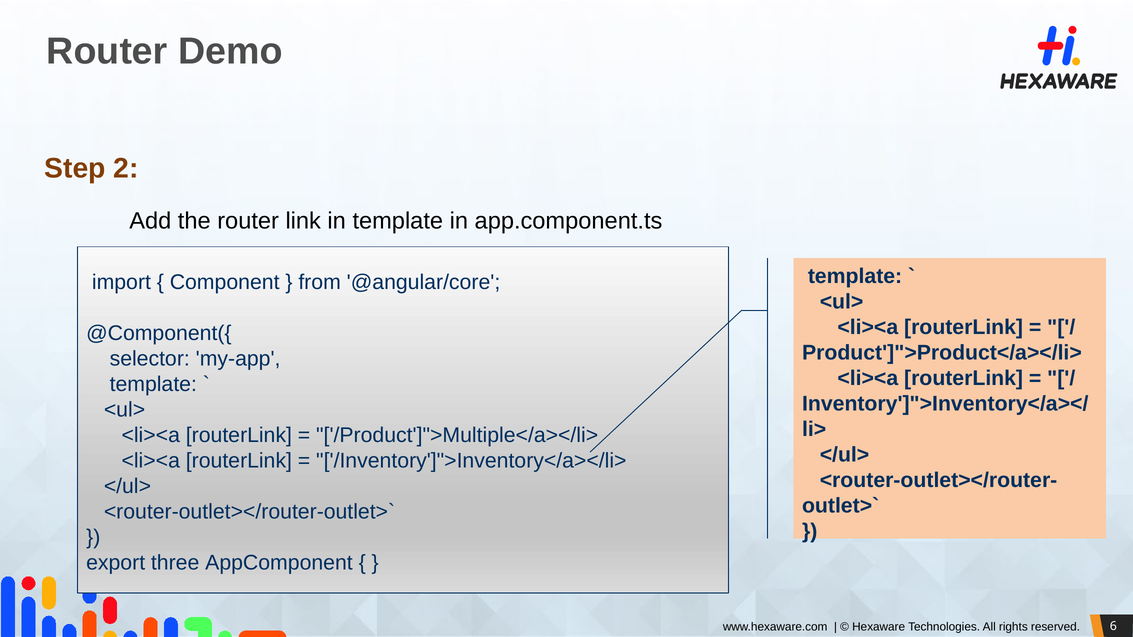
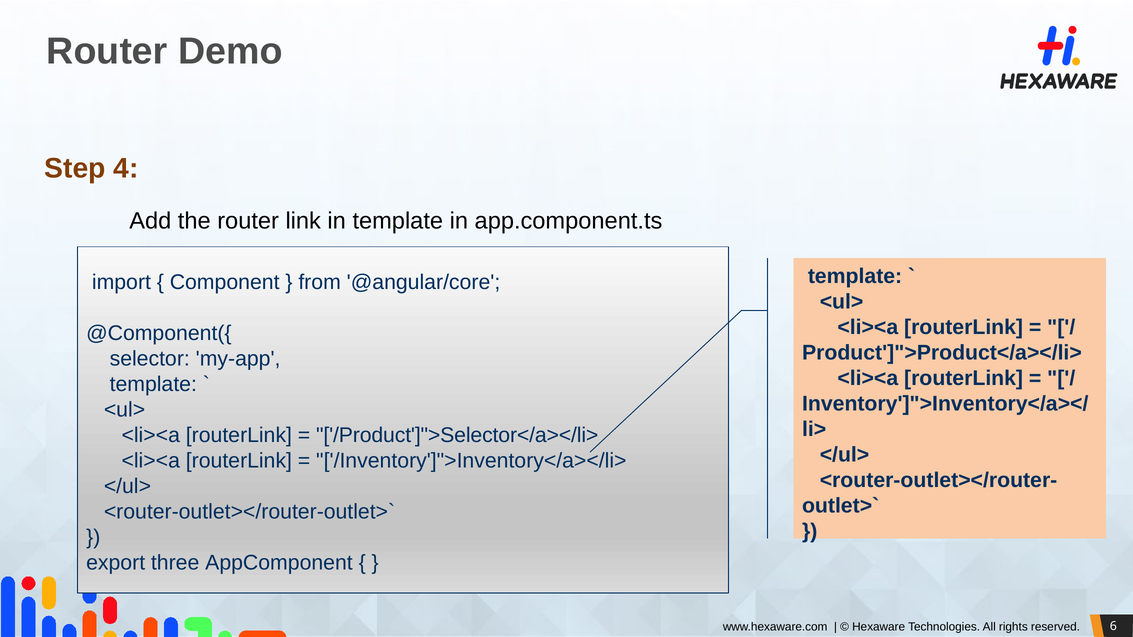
2: 2 -> 4 (126, 169)
/Product']">Multiple</a></li>: /Product']">Multiple</a></li> -> /Product']">Selector</a></li> (457, 435)
